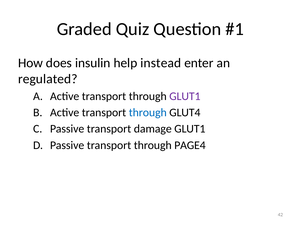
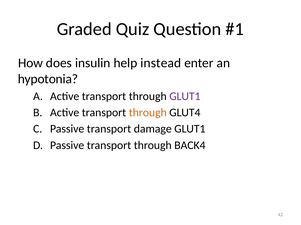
regulated: regulated -> hypotonia (48, 79)
through colour: blue -> orange (148, 113)
PAGE4: PAGE4 -> BACK4 (190, 146)
